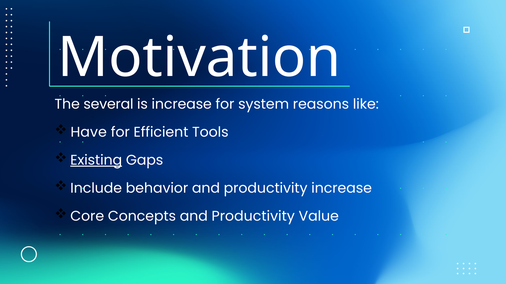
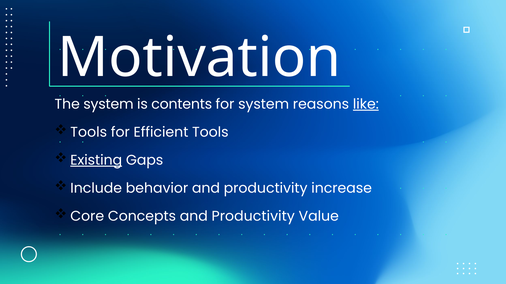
The several: several -> system (108, 104)
is increase: increase -> contents (182, 104)
like underline: none -> present (366, 104)
Have: Have -> Tools (89, 132)
